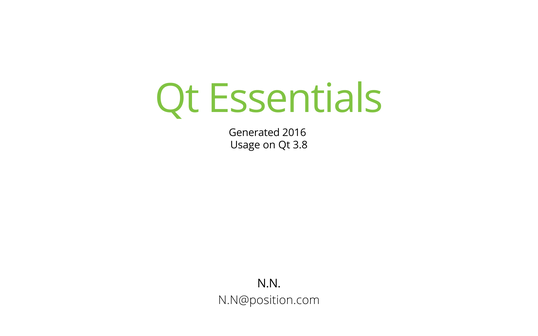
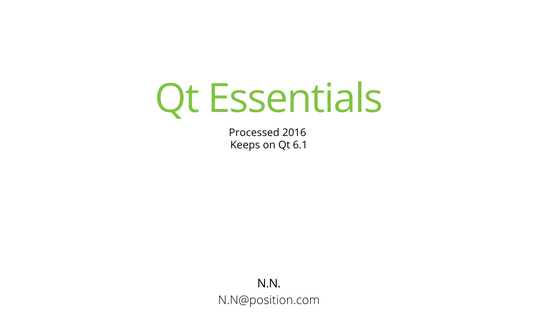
Generated: Generated -> Processed (254, 133)
Usage: Usage -> Keeps (245, 145)
3.8: 3.8 -> 6.1 (300, 145)
